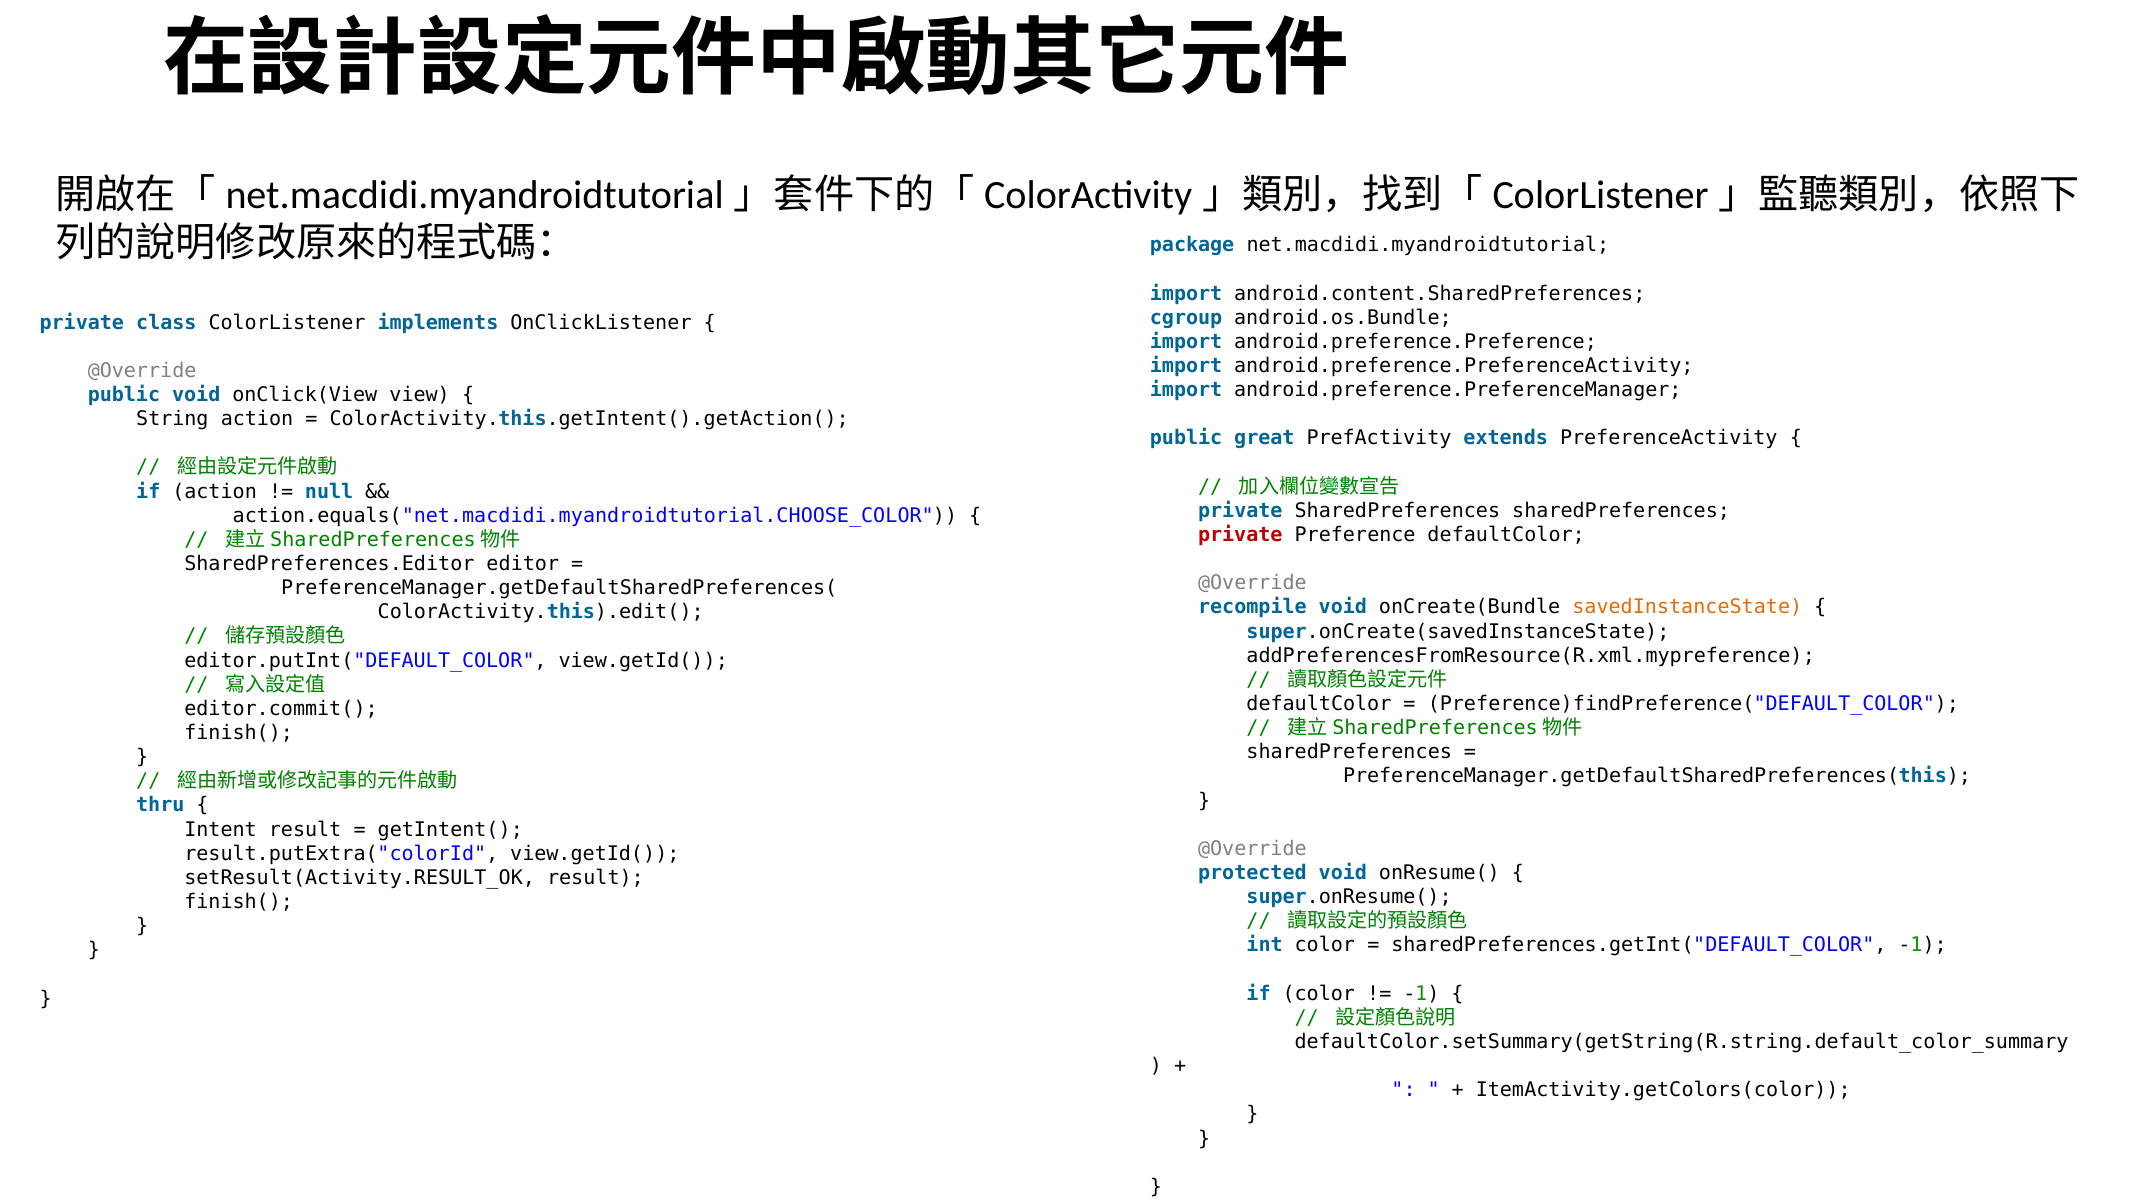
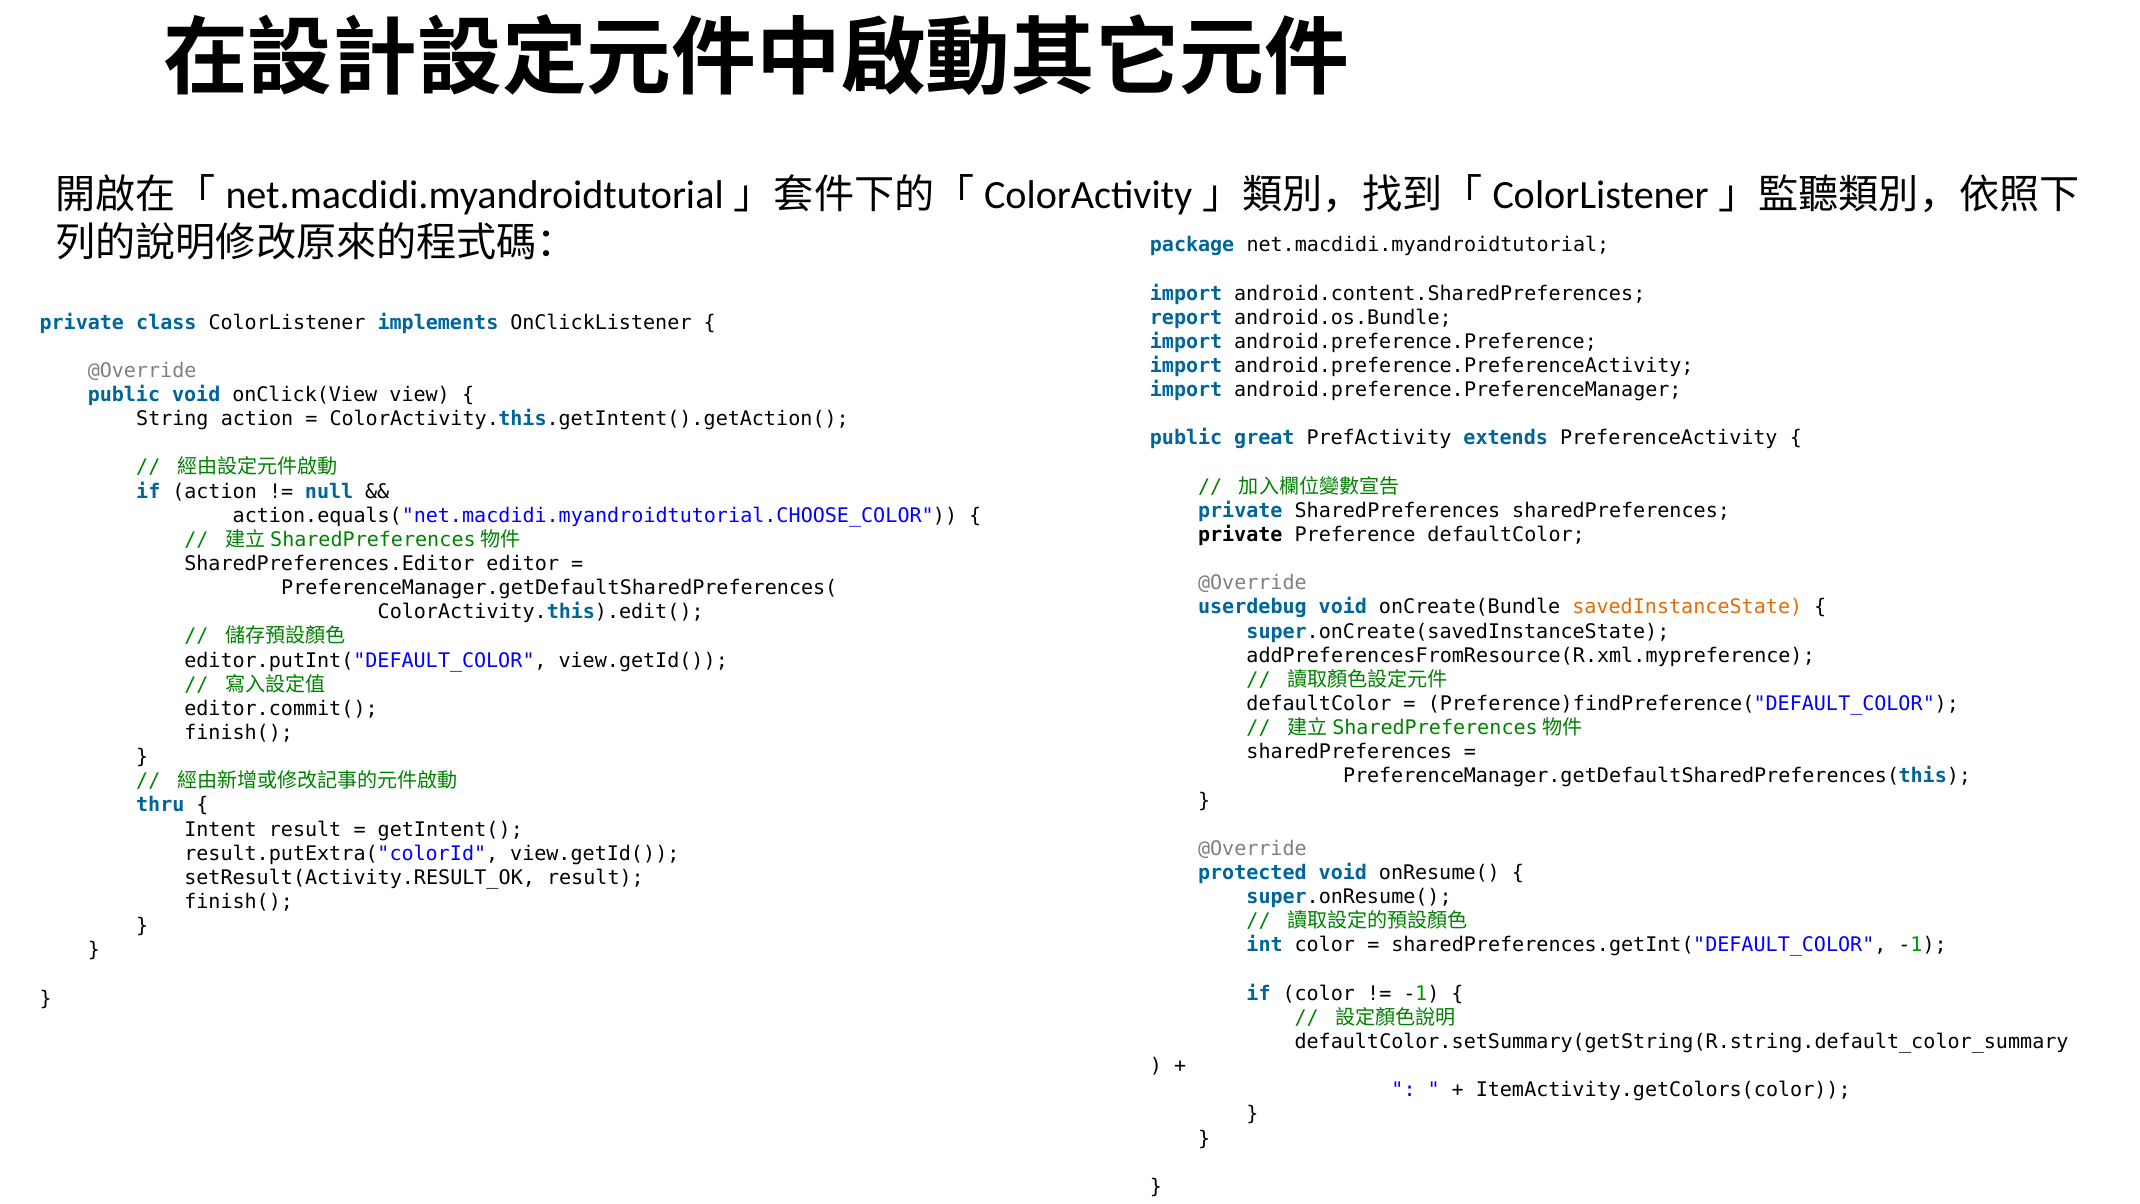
cgroup: cgroup -> report (1186, 318)
private colour: red -> black (1240, 535)
recompile: recompile -> userdebug (1252, 607)
